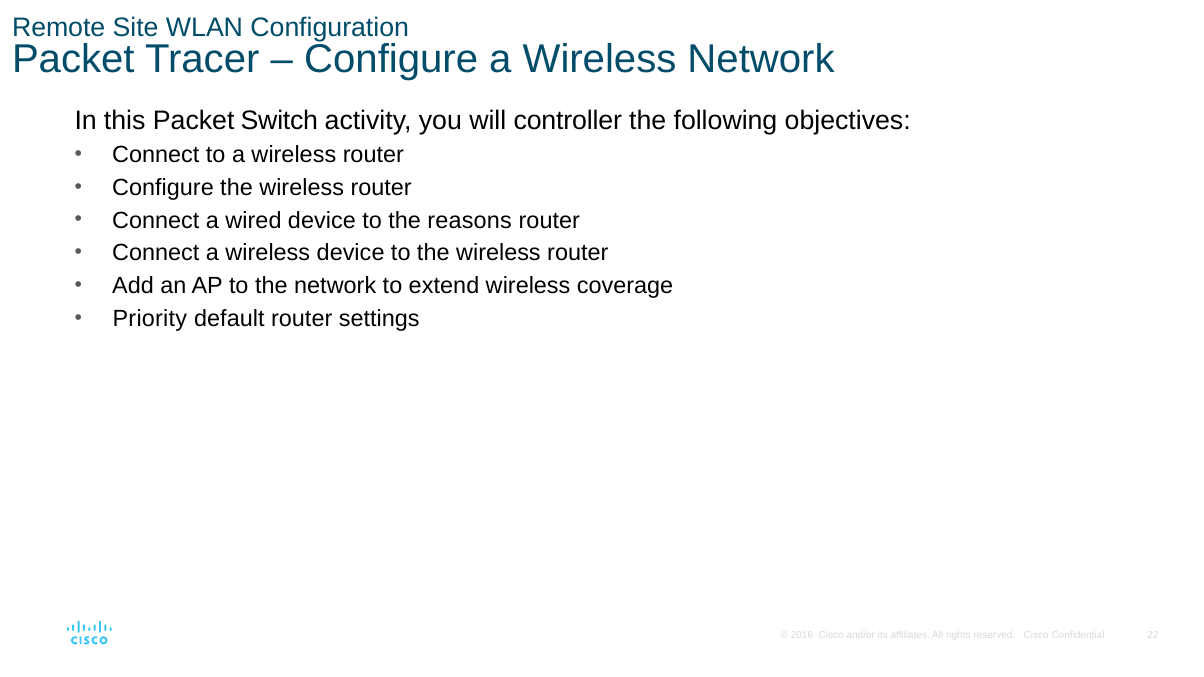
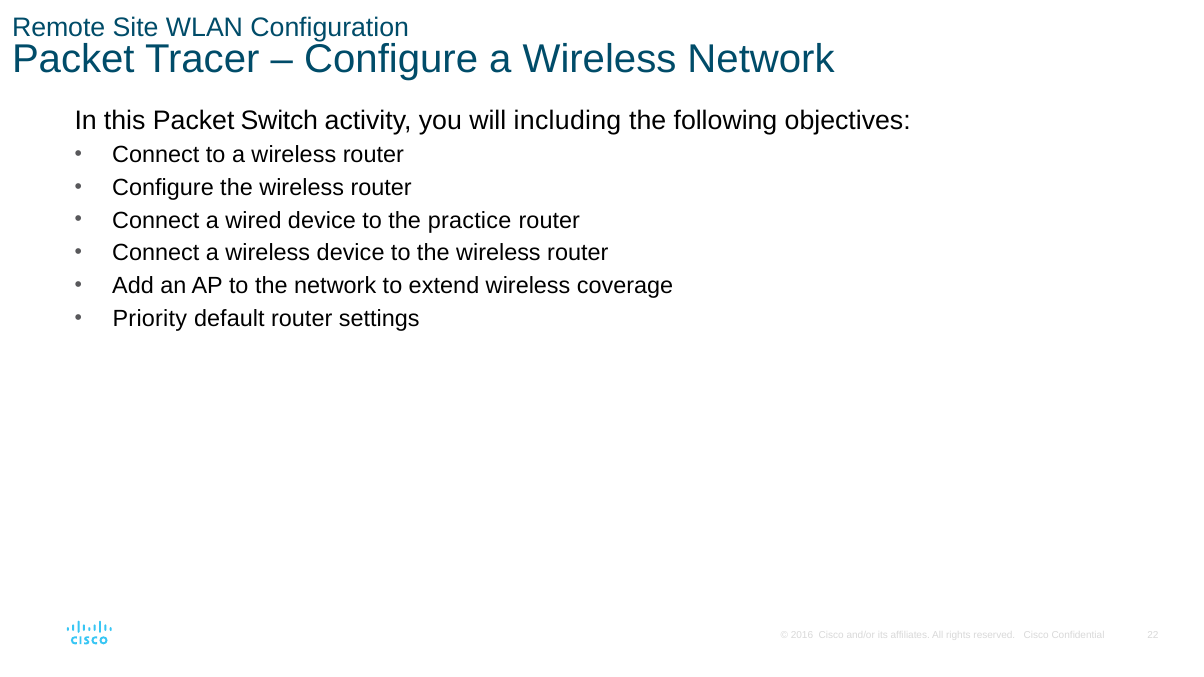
controller: controller -> including (568, 120)
reasons: reasons -> practice (470, 220)
